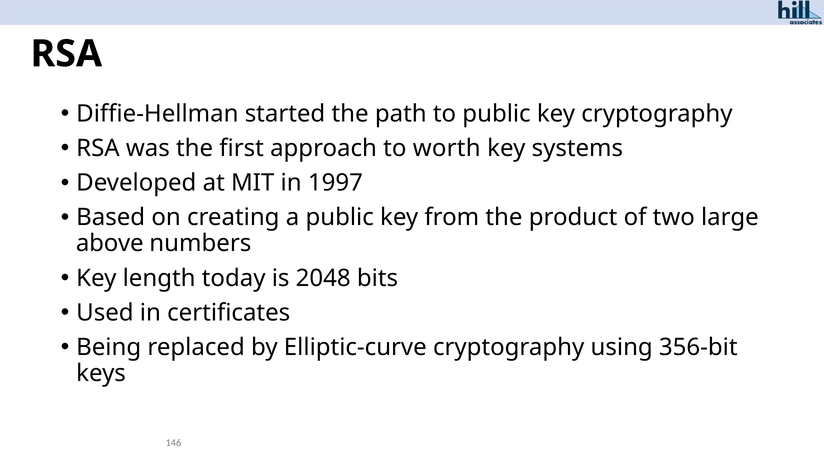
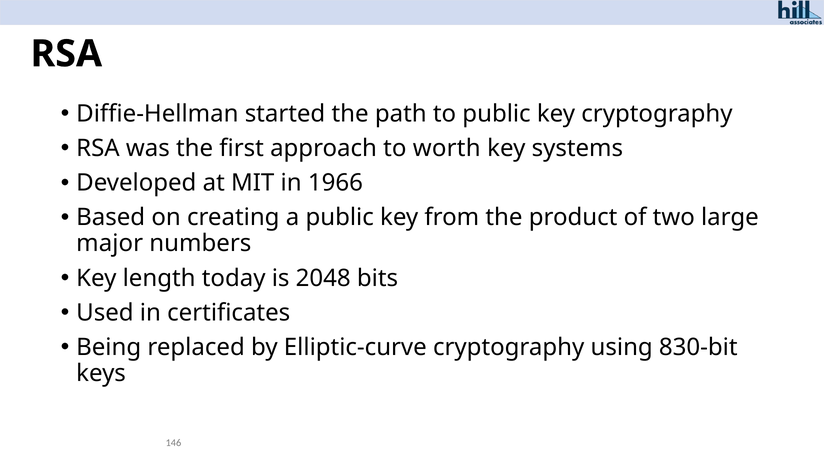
1997: 1997 -> 1966 (335, 183)
above: above -> major (110, 243)
356-bit: 356-bit -> 830-bit (698, 347)
